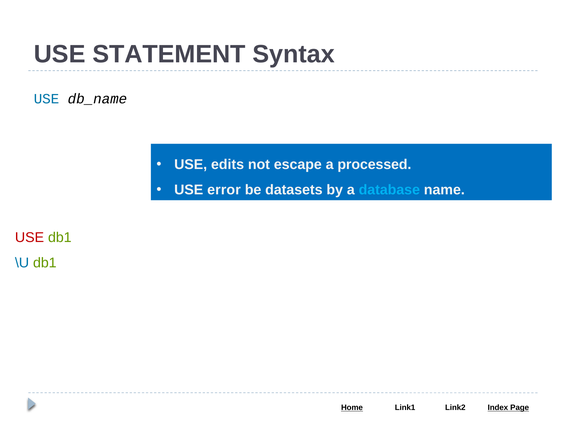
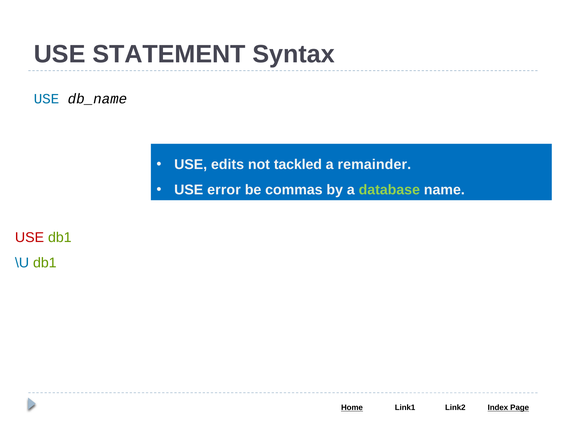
escape: escape -> tackled (298, 165)
processed: processed -> remainder (374, 165)
datasets: datasets -> commas (294, 190)
database colour: light blue -> light green (389, 190)
